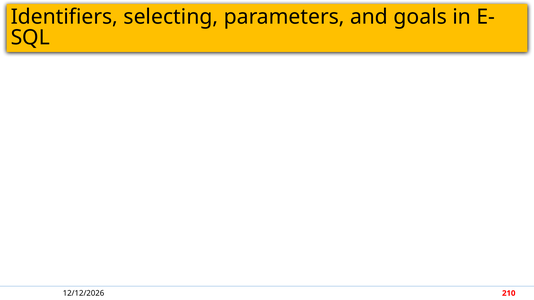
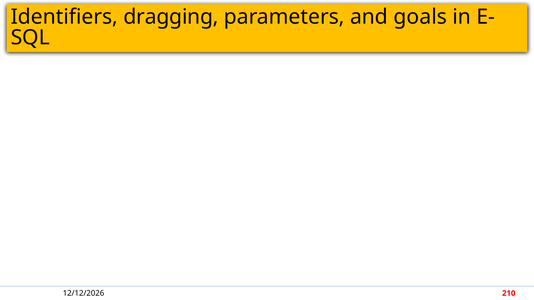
selecting: selecting -> dragging (171, 17)
